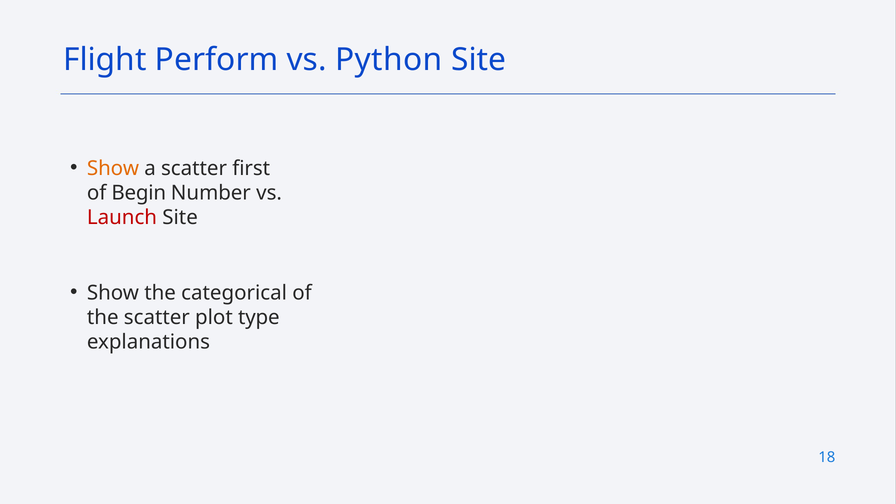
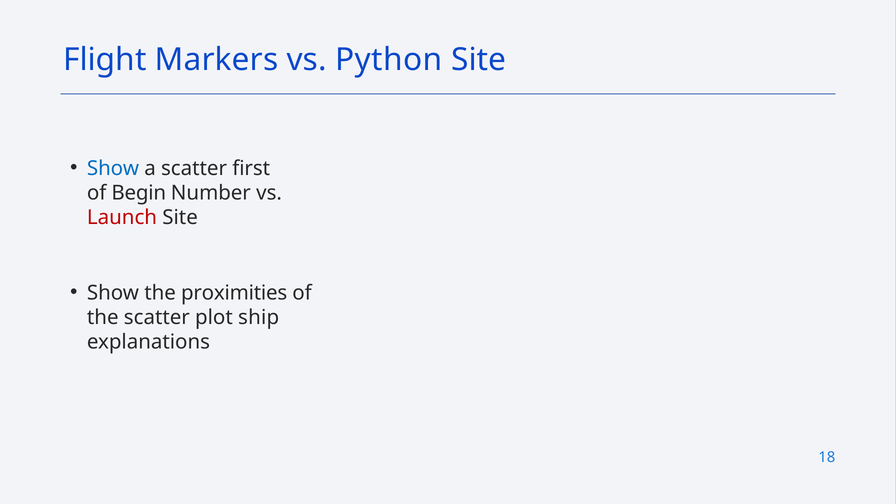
Perform: Perform -> Markers (217, 60)
Show colour: orange -> blue (113, 168)
categorical: categorical -> proximities (234, 293)
type: type -> ship (259, 317)
